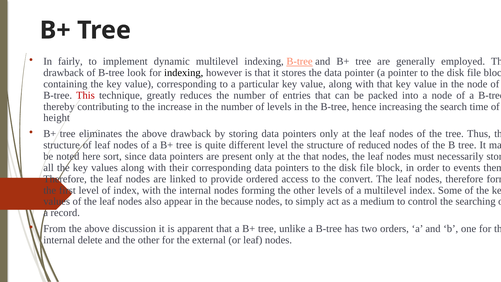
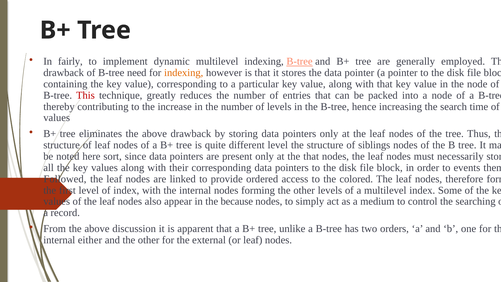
look: look -> need (137, 73)
indexing colour: black -> orange (184, 73)
height: height -> values (57, 118)
reduced: reduced -> siblings (374, 145)
Therefore: Therefore -> Followed (65, 179)
convert: convert -> colored (356, 179)
delete: delete -> either (90, 240)
